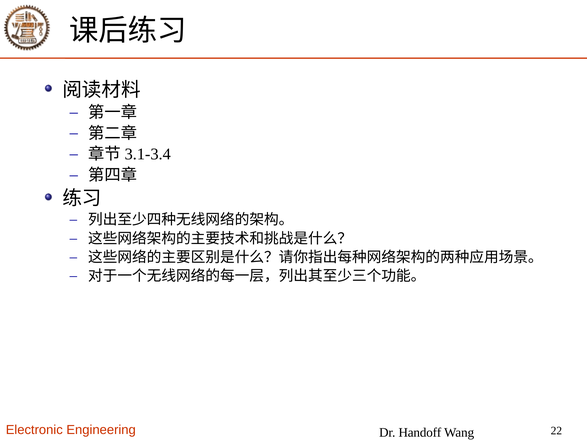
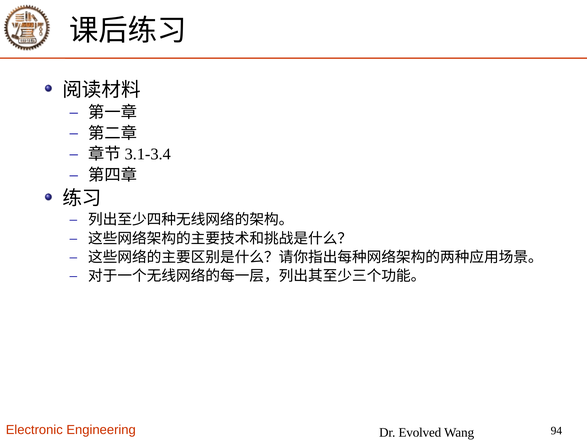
Handoff: Handoff -> Evolved (420, 433)
22: 22 -> 94 (556, 431)
